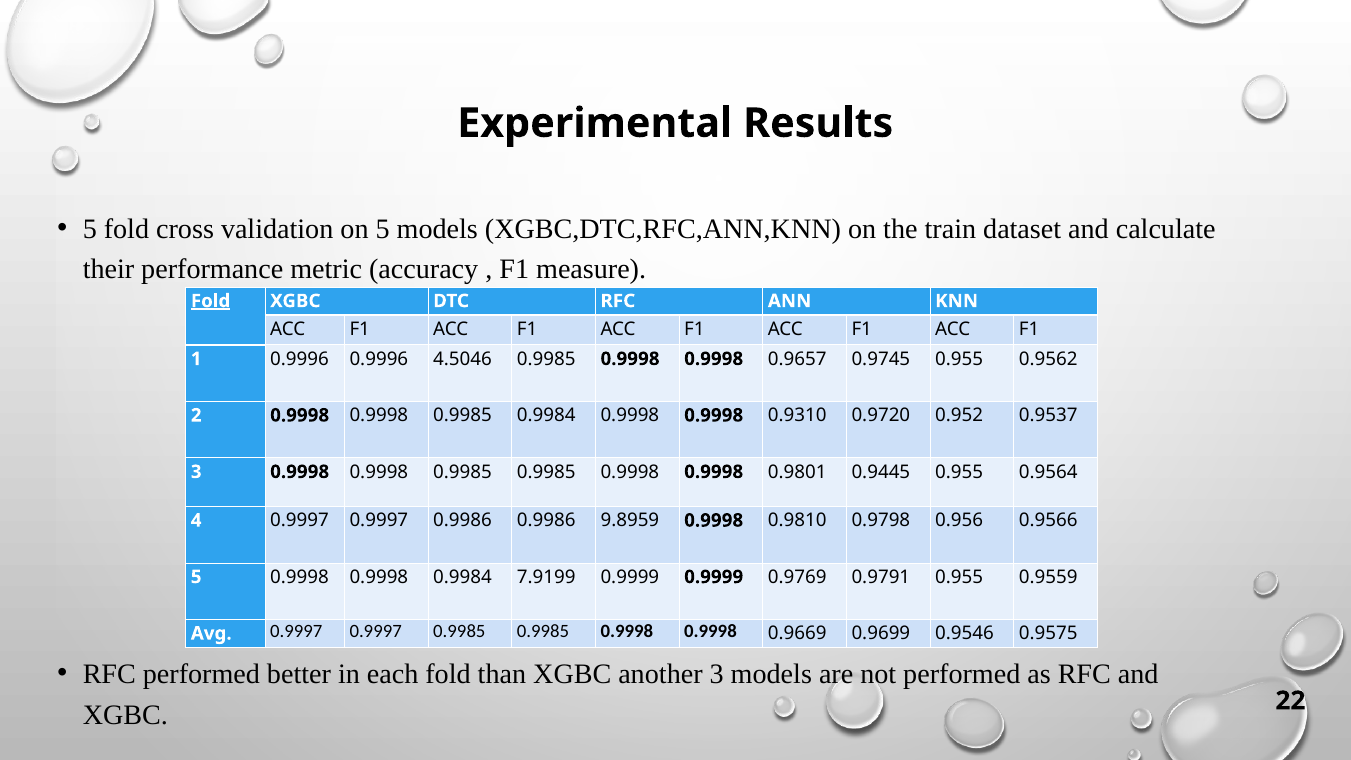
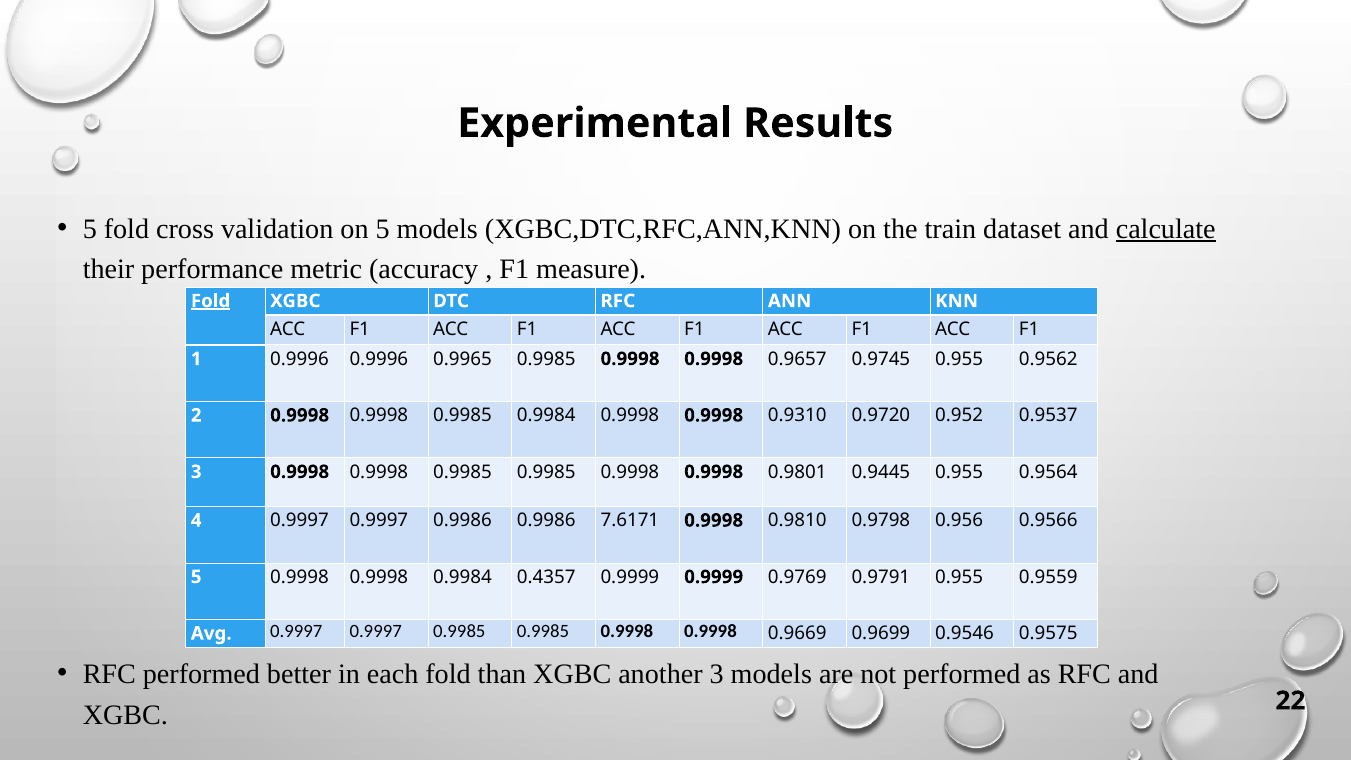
calculate underline: none -> present (1166, 229)
4.5046: 4.5046 -> 0.9965 (463, 359)
9.8959: 9.8959 -> 7.6171 (630, 520)
7.9199: 7.9199 -> 0.4357 (546, 577)
